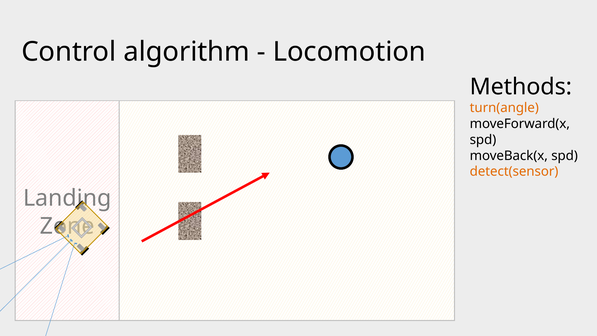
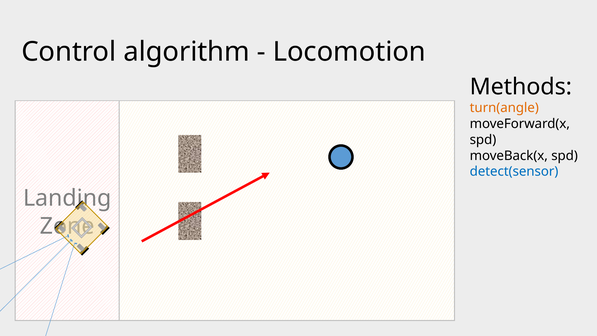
detect(sensor colour: orange -> blue (514, 172)
